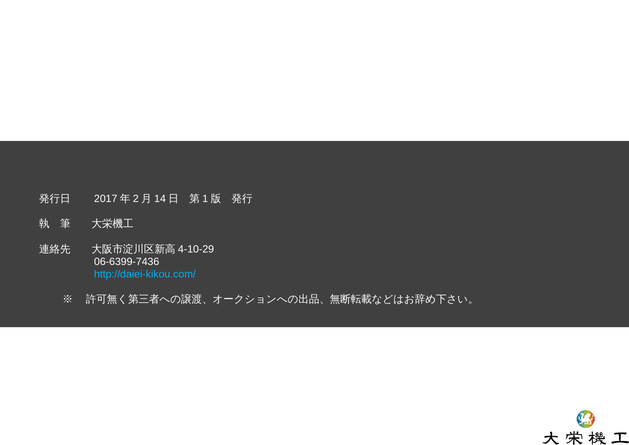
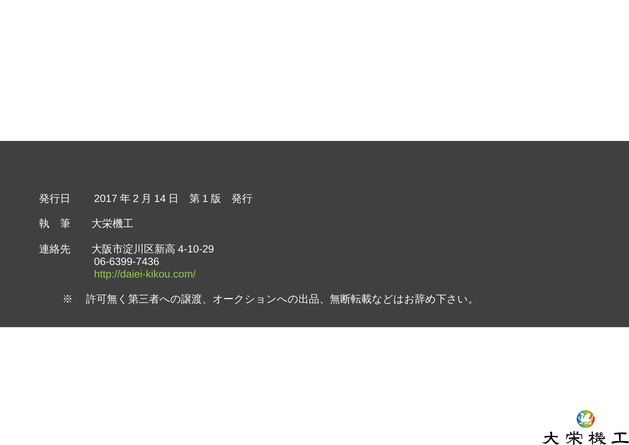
http://daiei-kikou.com/ colour: light blue -> light green (145, 274)
